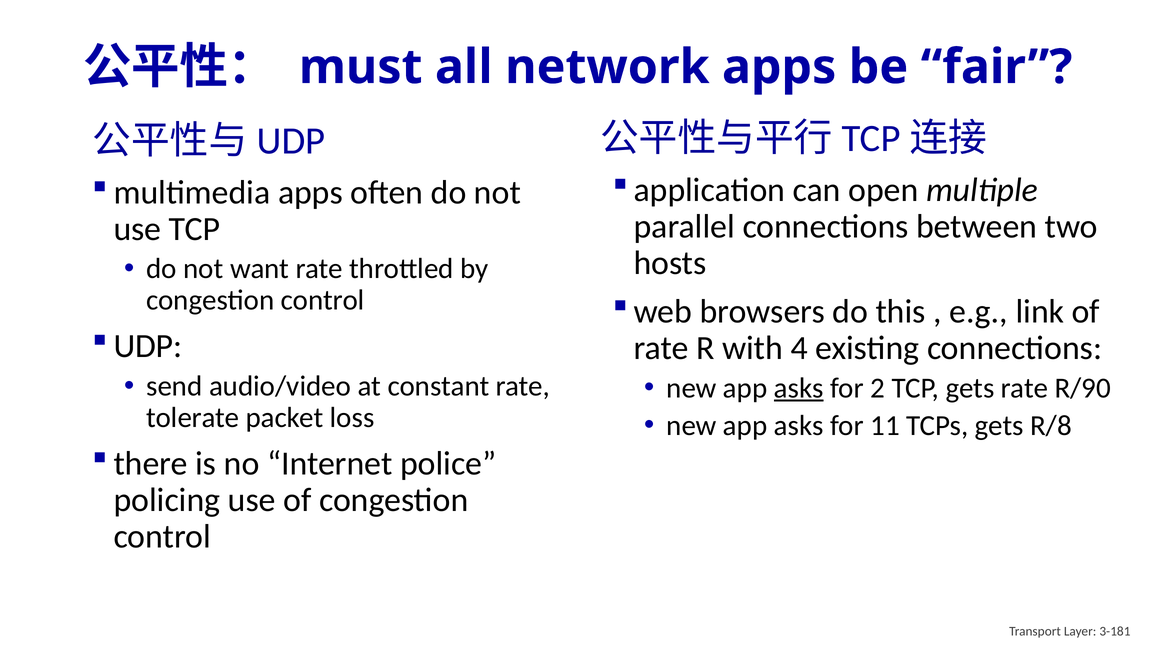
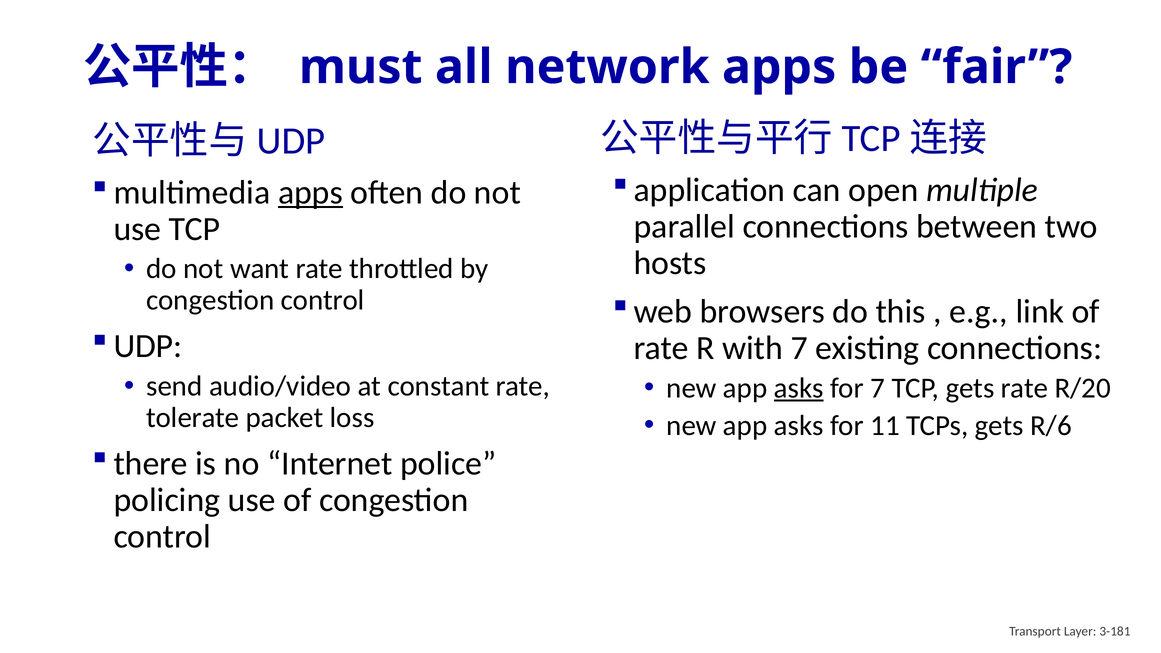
apps underline: none -> present (310, 192)
with 4: 4 -> 7 (799, 348)
for 2: 2 -> 7 (878, 388)
R/90: R/90 -> R/20 (1083, 388)
R/8: R/8 -> R/6 (1051, 425)
